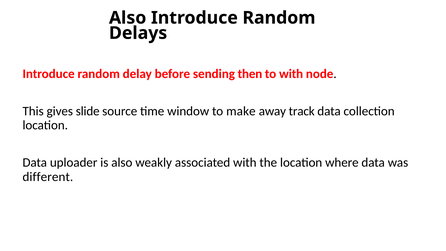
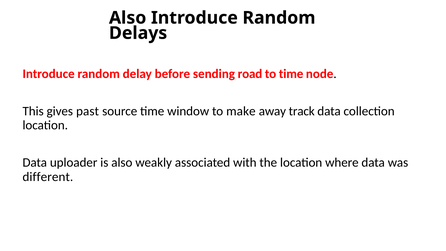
then: then -> road (250, 74)
to with: with -> time (291, 74)
slide: slide -> past (88, 111)
